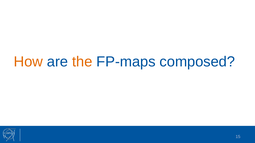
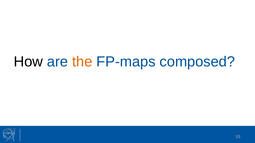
How colour: orange -> black (28, 62)
